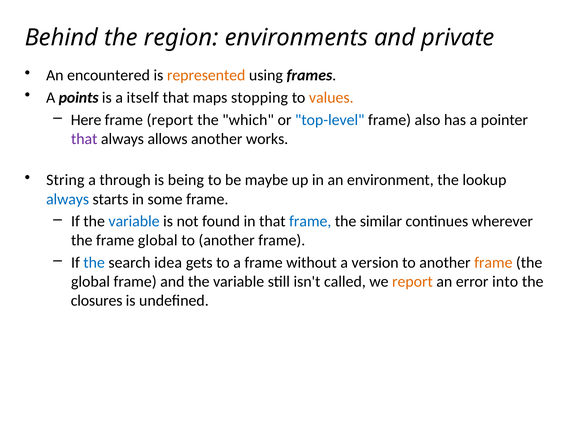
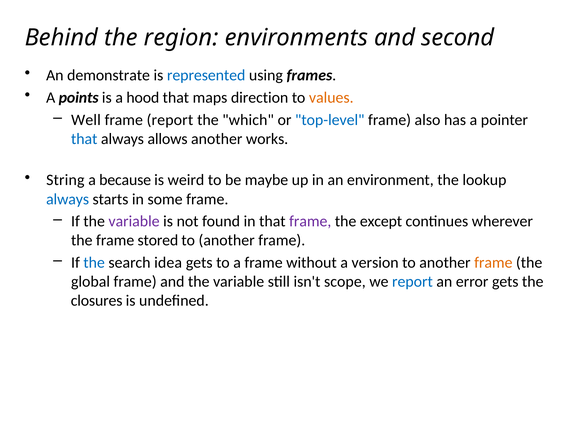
private: private -> second (458, 38)
encountered: encountered -> demonstrate (109, 75)
represented colour: orange -> blue (206, 75)
itself: itself -> hood (143, 97)
stopping: stopping -> direction (260, 97)
Here: Here -> Well (86, 120)
that colour: purple -> blue (84, 139)
through: through -> because (125, 180)
being: being -> weird (186, 180)
variable colour: blue -> purple (134, 221)
frame colour: blue -> purple (310, 221)
similar: similar -> except (381, 221)
frame global: global -> stored (158, 240)
called: called -> scope (345, 281)
report colour: orange -> blue (412, 281)
error into: into -> gets (505, 281)
